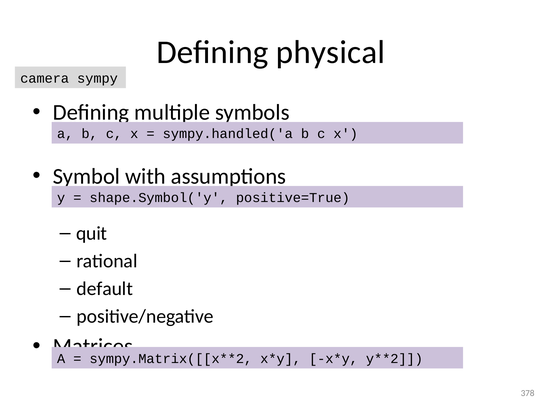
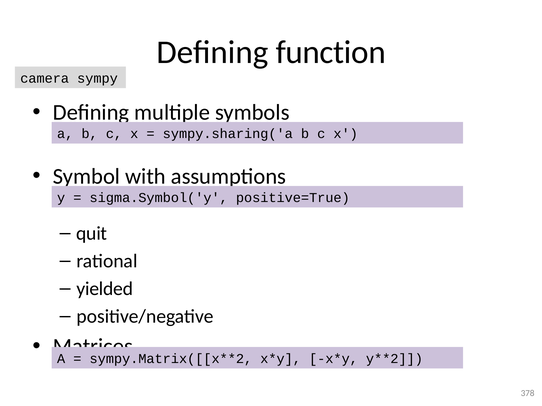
physical: physical -> function (331, 52)
sympy.handled('a: sympy.handled('a -> sympy.sharing('a (228, 134)
shape.Symbol('y: shape.Symbol('y -> sigma.Symbol('y (159, 198)
default: default -> yielded (105, 289)
